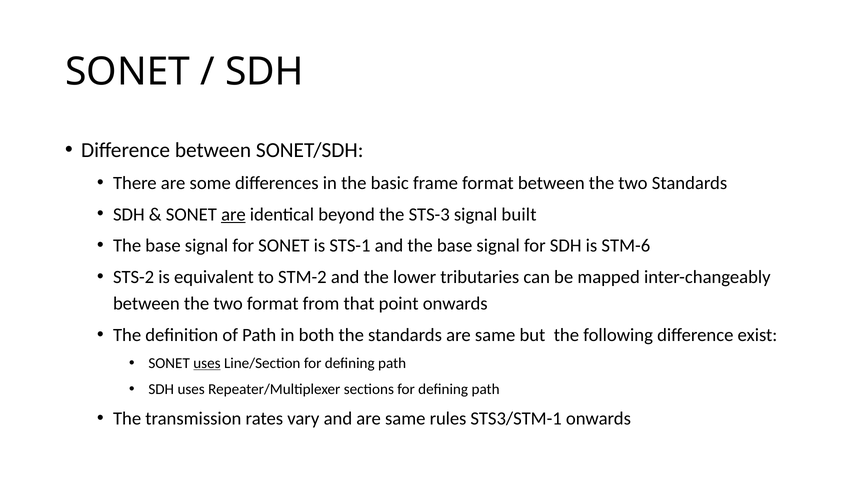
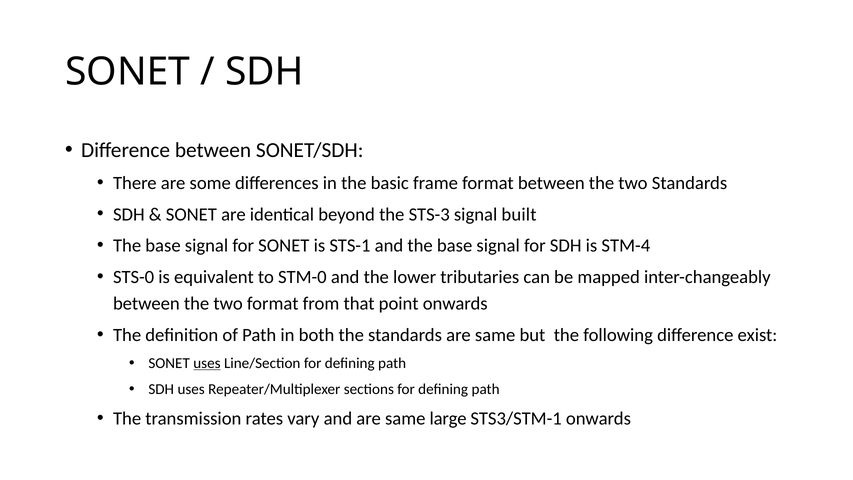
are underline: present -> none (233, 214)
STM-6: STM-6 -> STM-4 (626, 246)
STS-2: STS-2 -> STS-0 (134, 277)
STM-2: STM-2 -> STM-0 (302, 277)
rules: rules -> large (448, 419)
